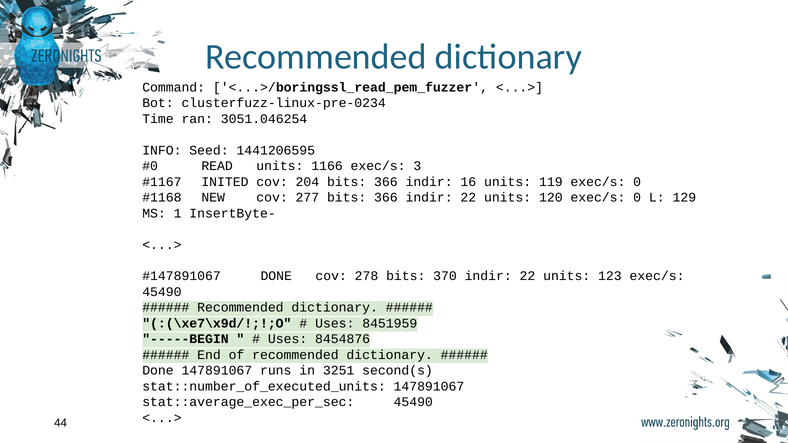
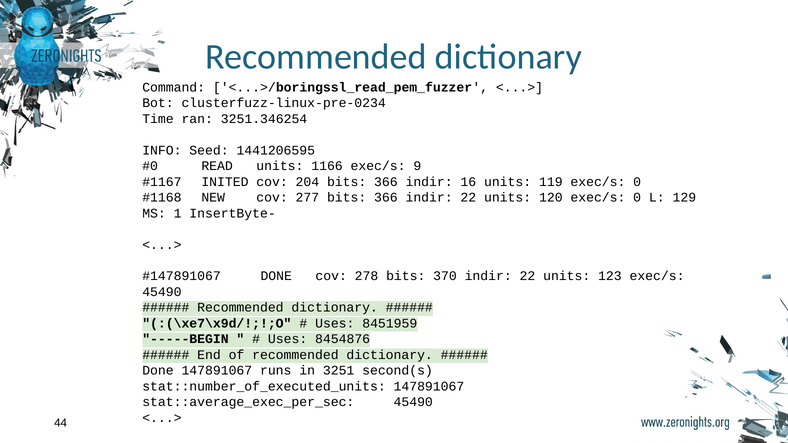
3051.046254: 3051.046254 -> 3251.346254 (264, 119)
3: 3 -> 9 (417, 166)
